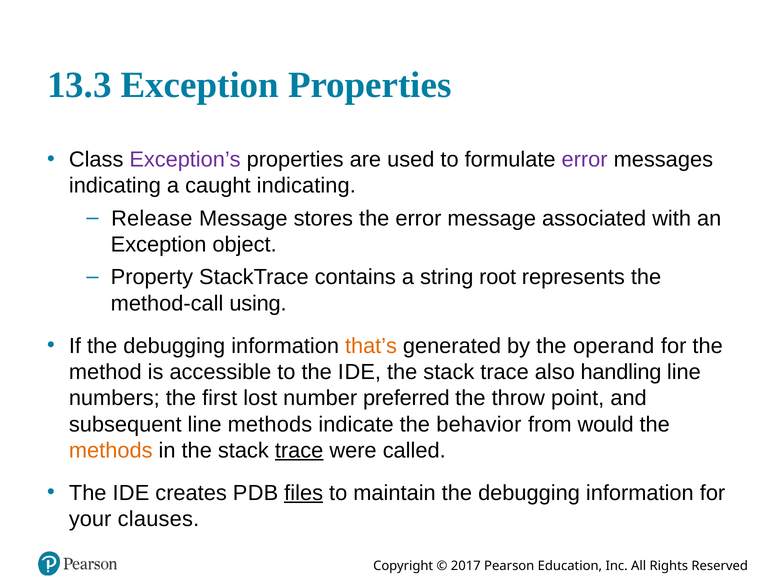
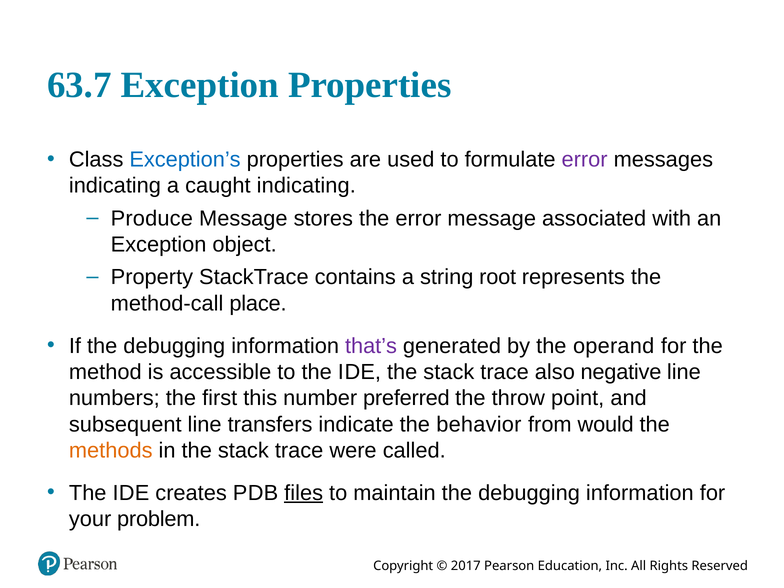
13.3: 13.3 -> 63.7 (79, 85)
Exception’s colour: purple -> blue (185, 160)
Release: Release -> Produce (152, 218)
using: using -> place (258, 303)
that’s colour: orange -> purple (371, 346)
handling: handling -> negative (621, 372)
lost: lost -> this (260, 398)
line methods: methods -> transfers (270, 424)
trace underline: present -> none (299, 450)
clauses: clauses -> problem (159, 519)
